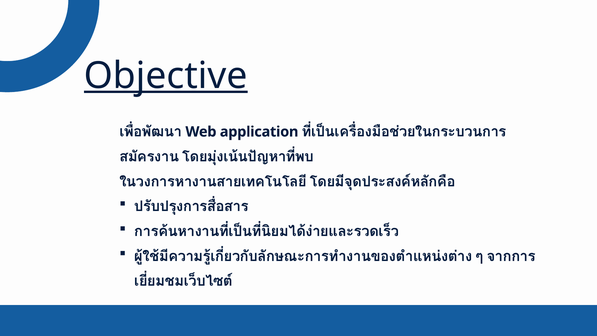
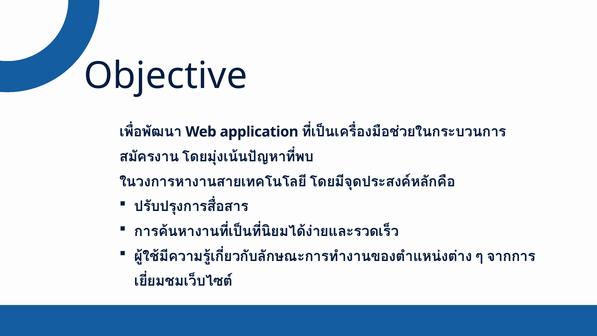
Objective underline: present -> none (166, 76)
